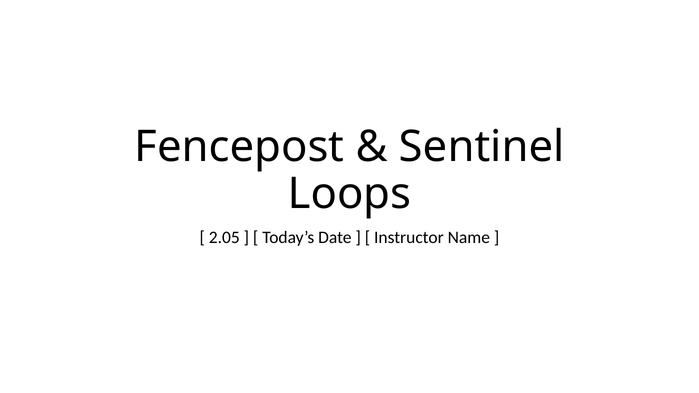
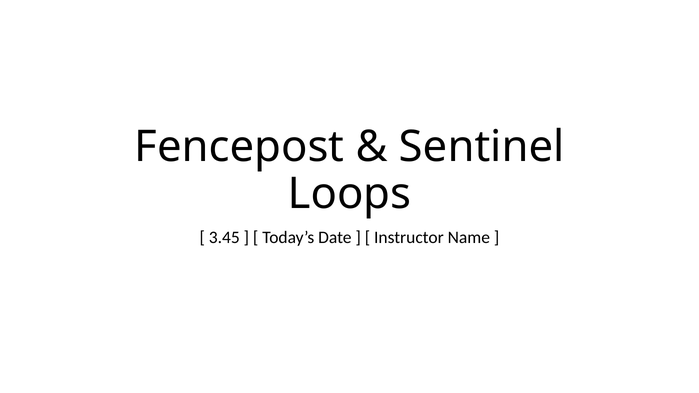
2.05: 2.05 -> 3.45 (224, 238)
